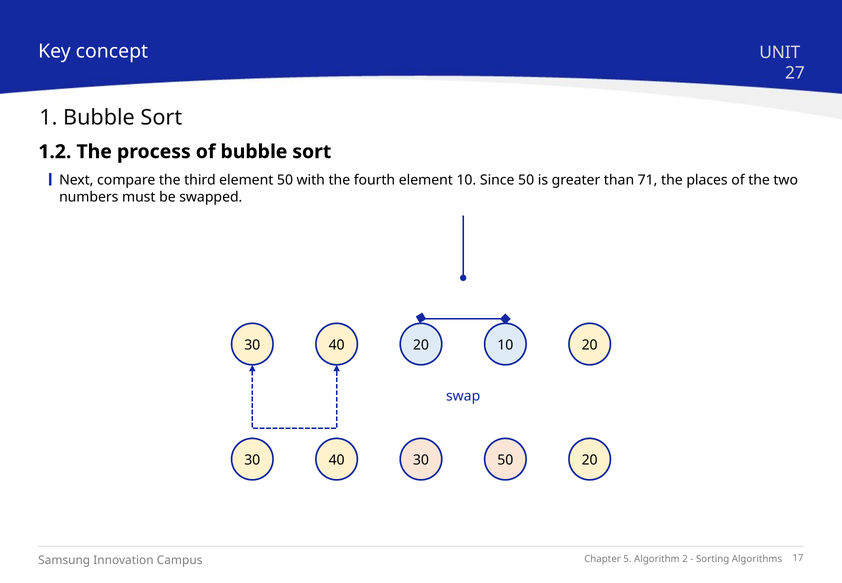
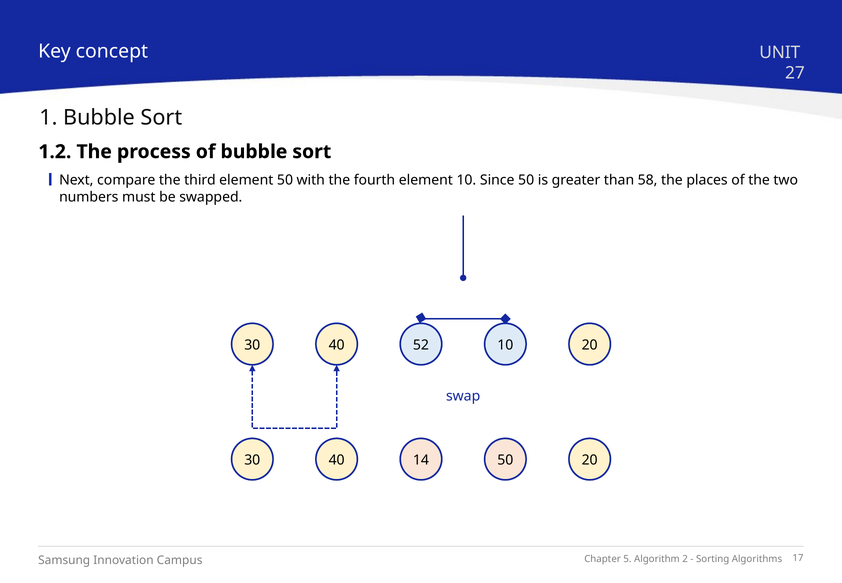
71: 71 -> 58 (648, 180)
40 20: 20 -> 52 (421, 345)
40 30: 30 -> 14 (421, 460)
